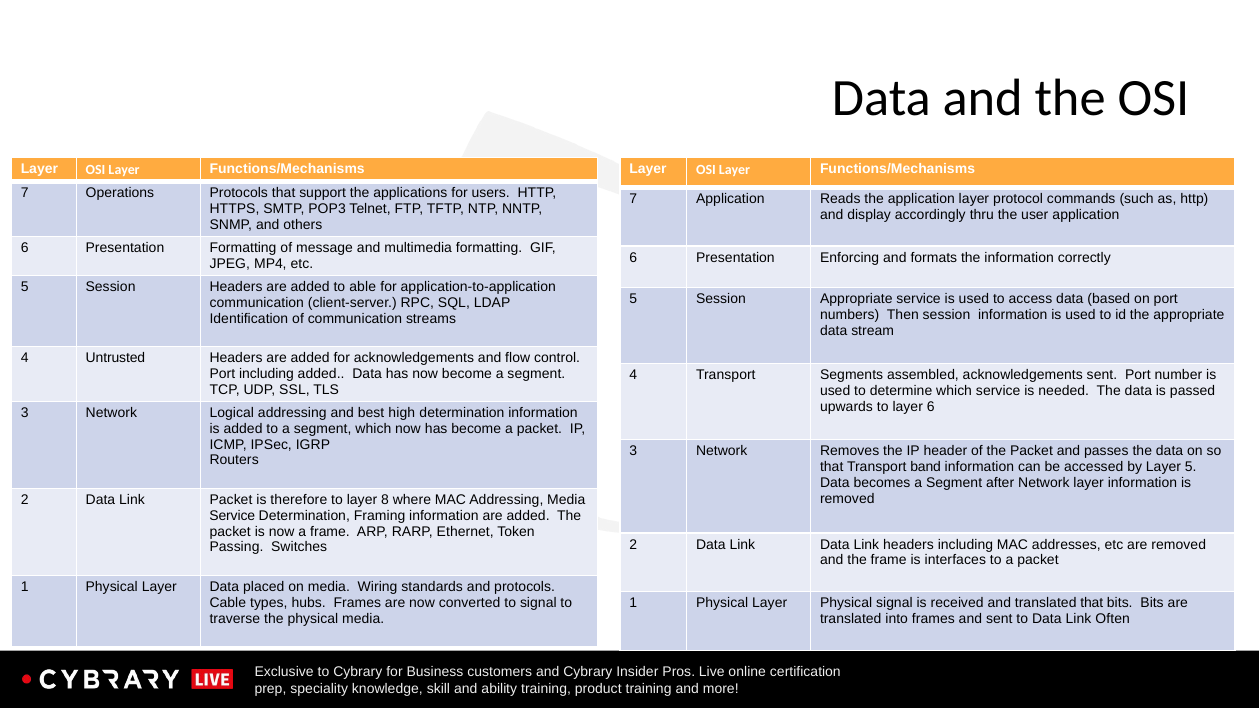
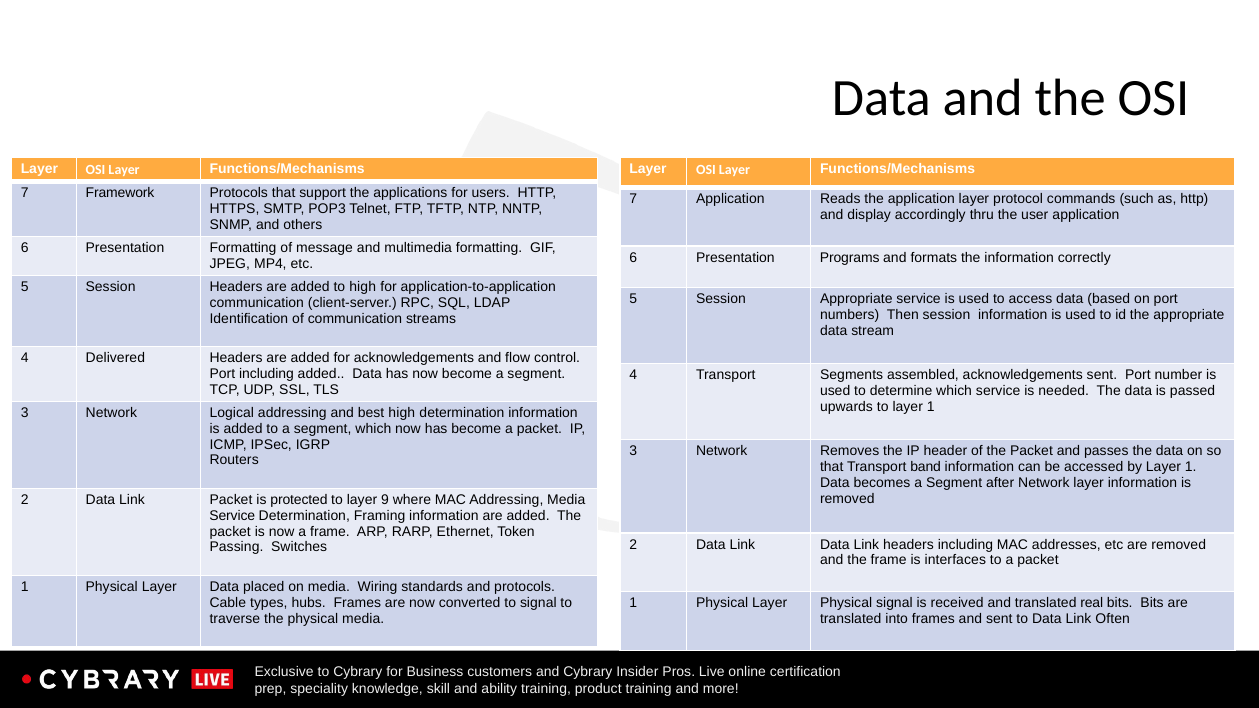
Operations: Operations -> Framework (120, 193)
Enforcing: Enforcing -> Programs (850, 258)
to able: able -> high (363, 287)
Untrusted: Untrusted -> Delivered (115, 358)
to layer 6: 6 -> 1 (931, 407)
by Layer 5: 5 -> 1 (1191, 467)
therefore: therefore -> protected (299, 500)
8: 8 -> 9 (385, 500)
translated that: that -> real (1092, 604)
